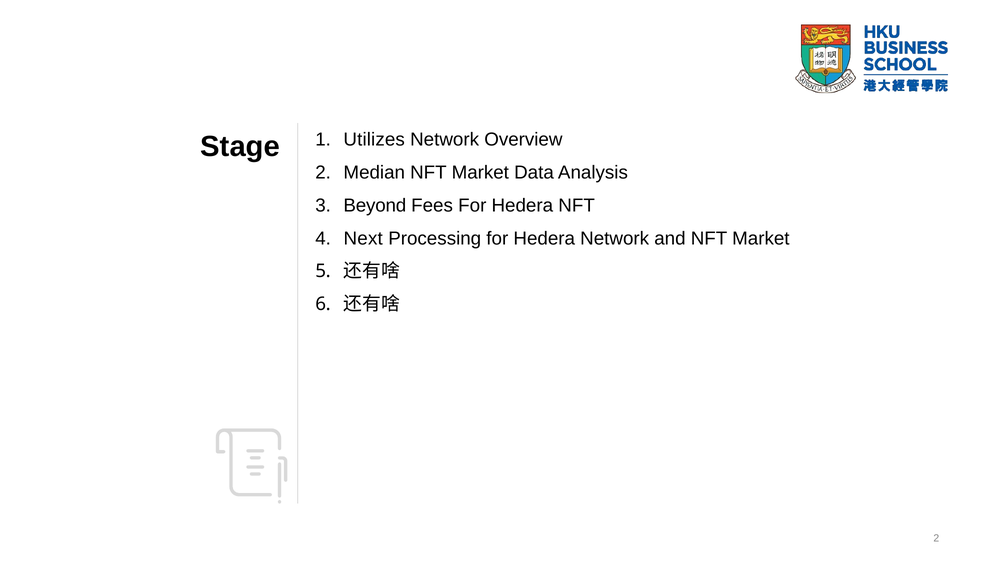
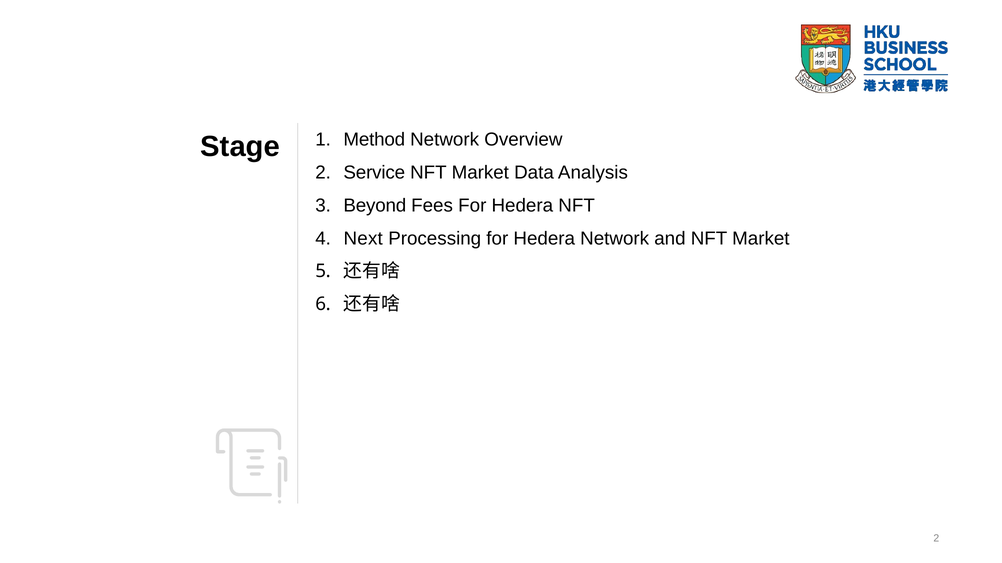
Utilizes: Utilizes -> Method (374, 140)
Median: Median -> Service (374, 173)
